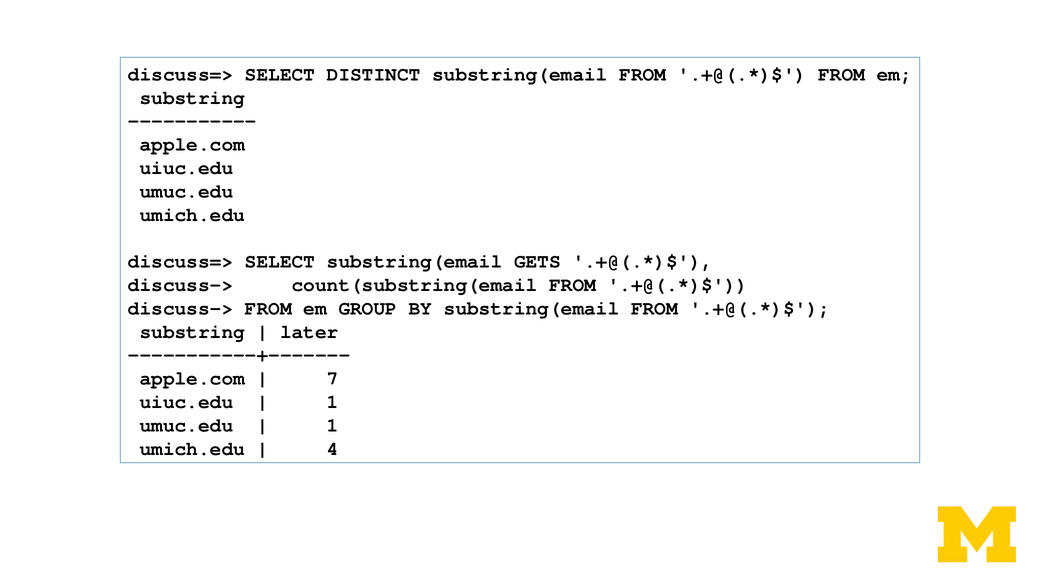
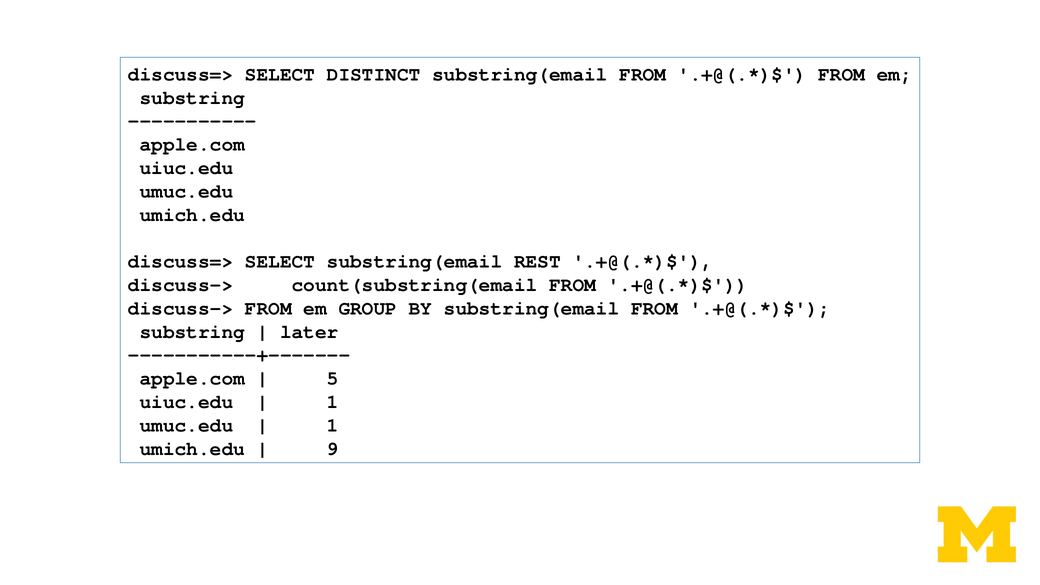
GETS: GETS -> REST (537, 261)
7: 7 -> 5 (333, 378)
4: 4 -> 9 (333, 449)
